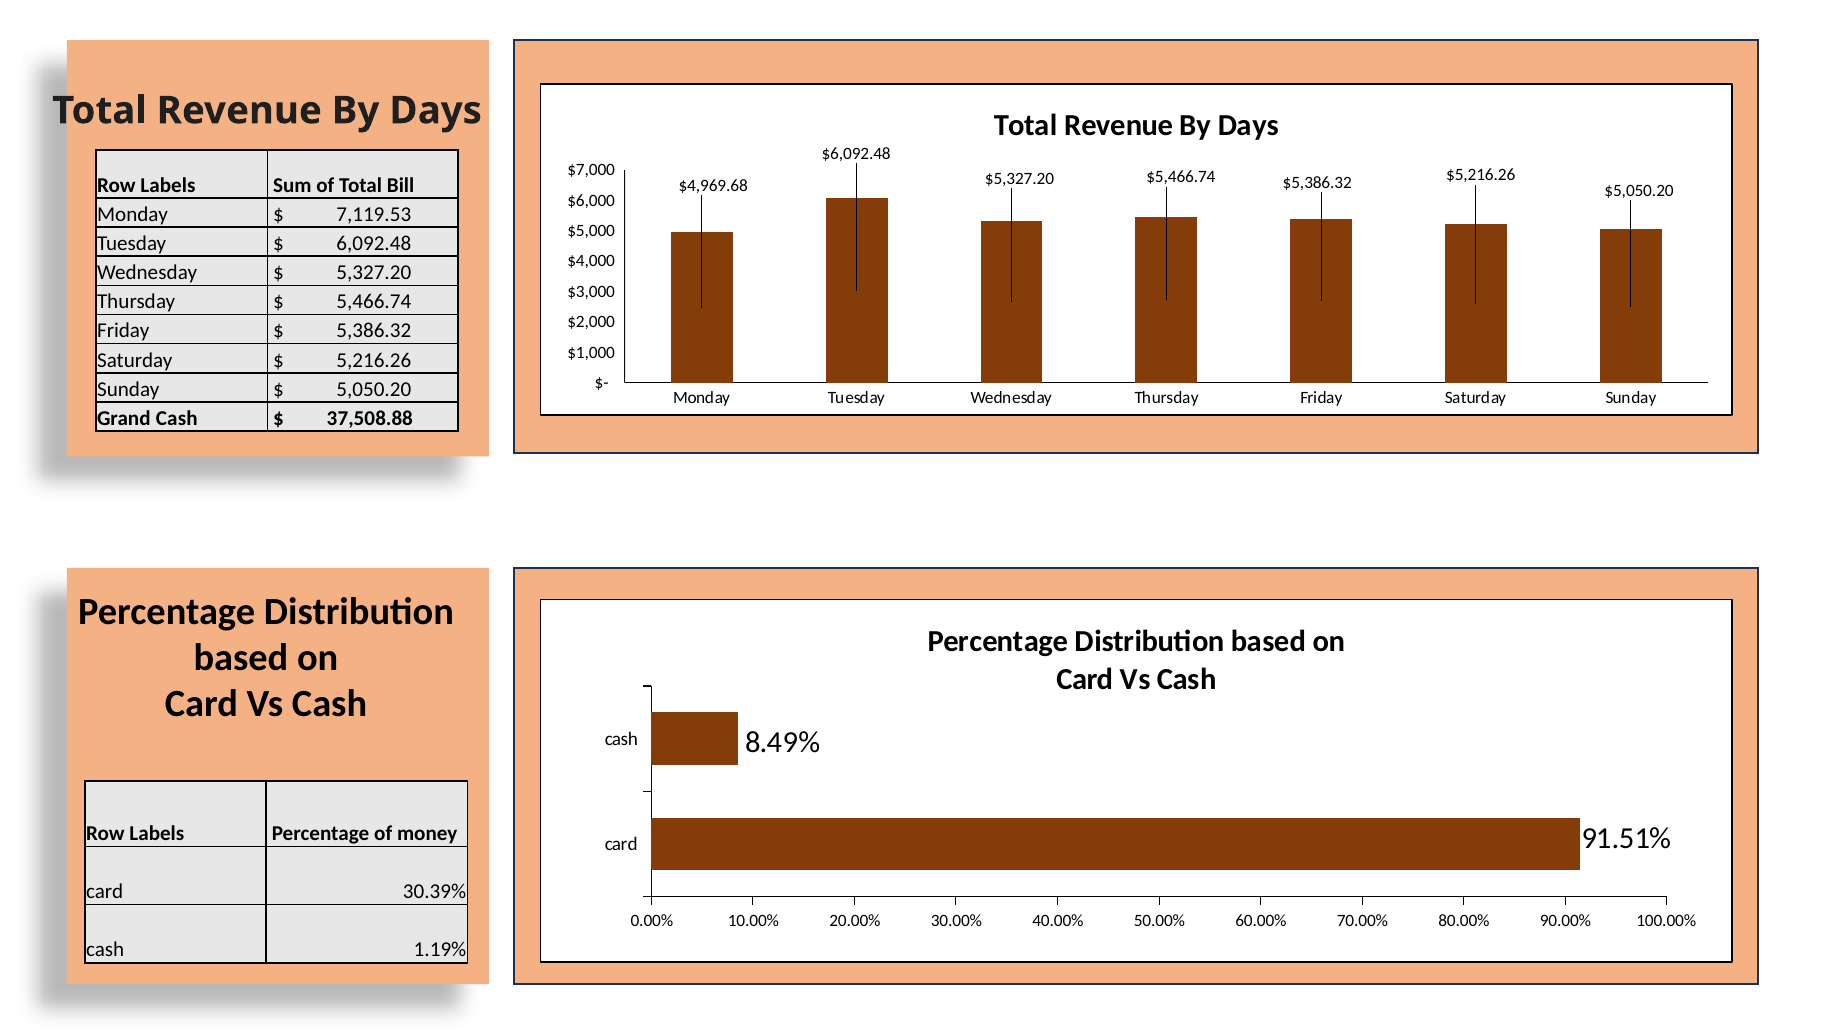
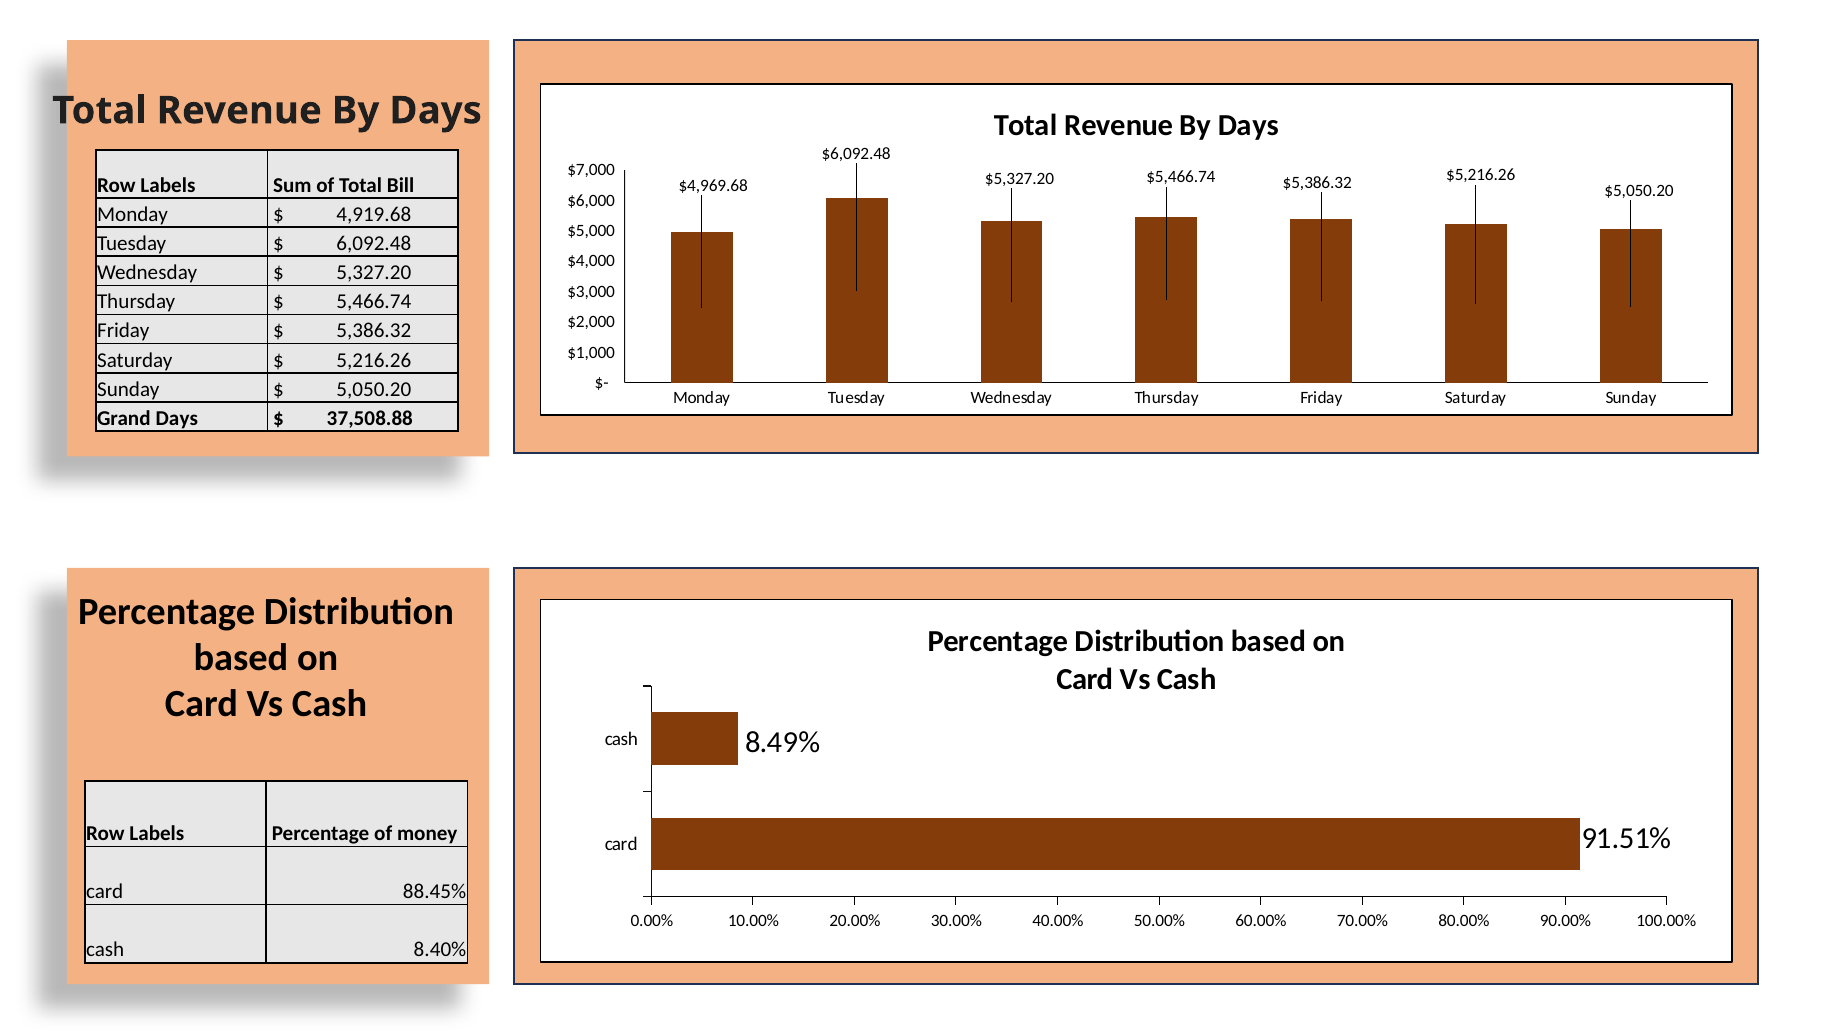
7,119.53: 7,119.53 -> 4,919.68 (374, 214)
Grand Cash: Cash -> Days (177, 419)
30.39%: 30.39% -> 88.45% (435, 892)
1.19%: 1.19% -> 8.40% (440, 951)
